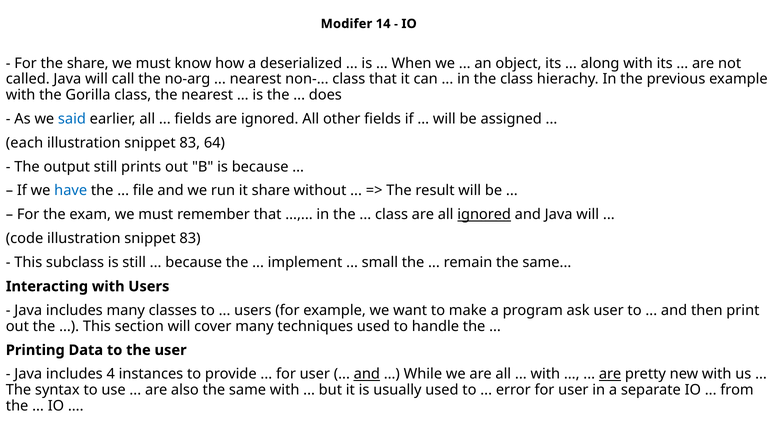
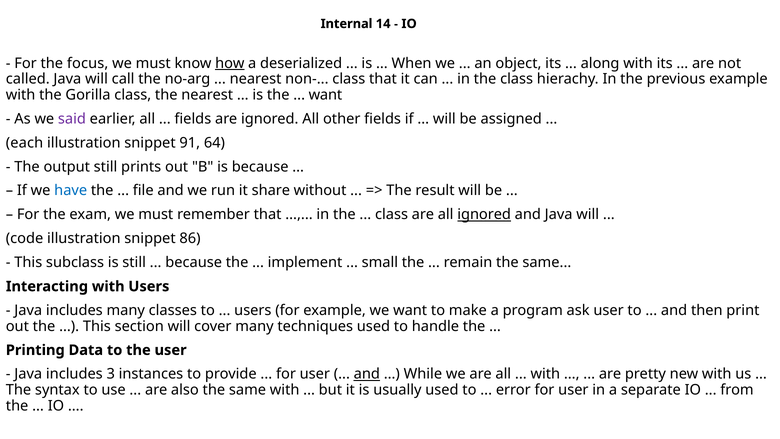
Modifer: Modifer -> Internal (347, 24)
the share: share -> focus (88, 63)
how underline: none -> present (230, 63)
does: does -> want (325, 95)
said colour: blue -> purple (72, 119)
83: 83 -> 91 (190, 143)
code illustration snippet 83: 83 -> 86 (190, 238)
4: 4 -> 3 (111, 374)
are underline: present -> none (610, 374)
